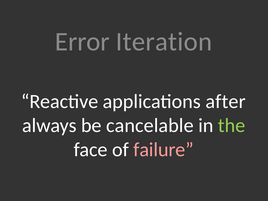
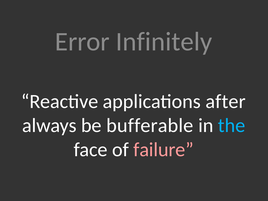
Iteration: Iteration -> Infinitely (164, 42)
cancelable: cancelable -> bufferable (150, 126)
the colour: light green -> light blue (232, 126)
